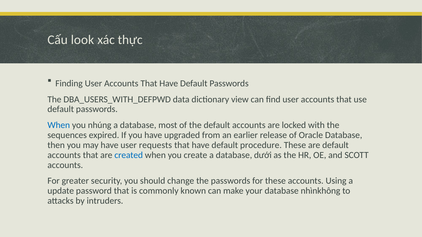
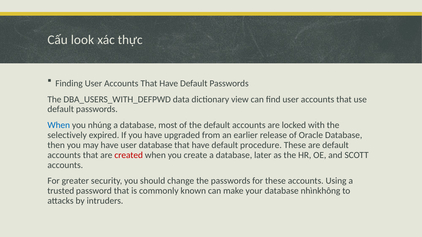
sequences: sequences -> selectively (67, 135)
user requests: requests -> database (156, 145)
created colour: blue -> red (129, 155)
dưới: dưới -> later (263, 155)
update: update -> trusted (61, 191)
